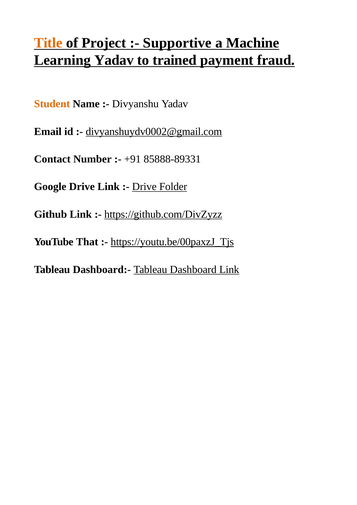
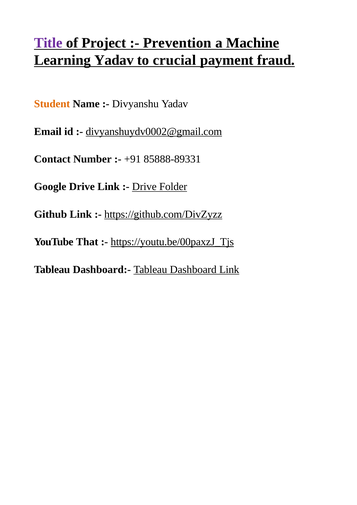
Title colour: orange -> purple (48, 43)
Supportive: Supportive -> Prevention (177, 43)
trained: trained -> crucial (174, 60)
